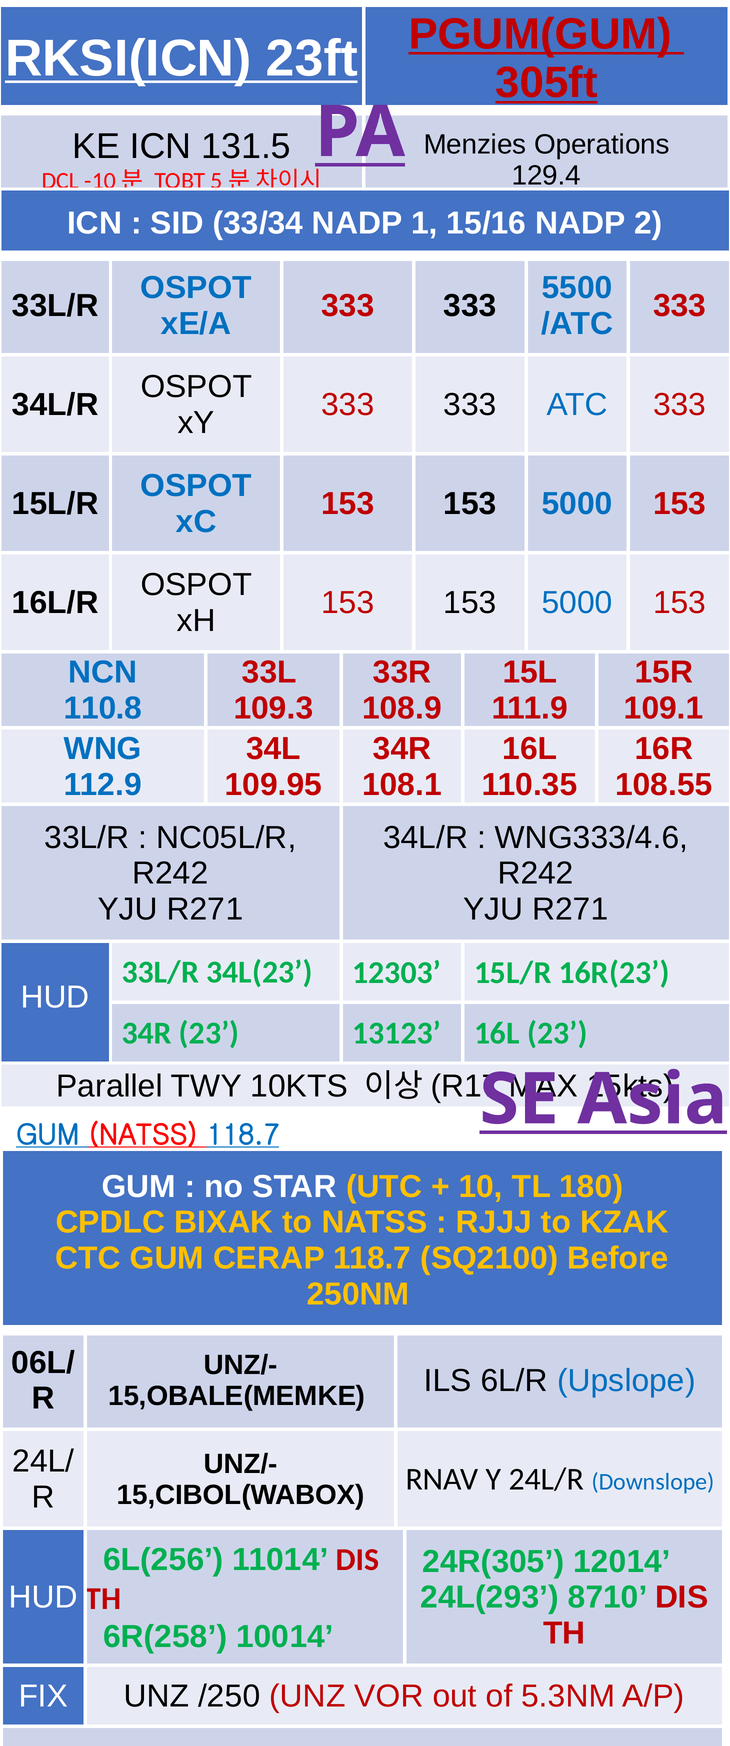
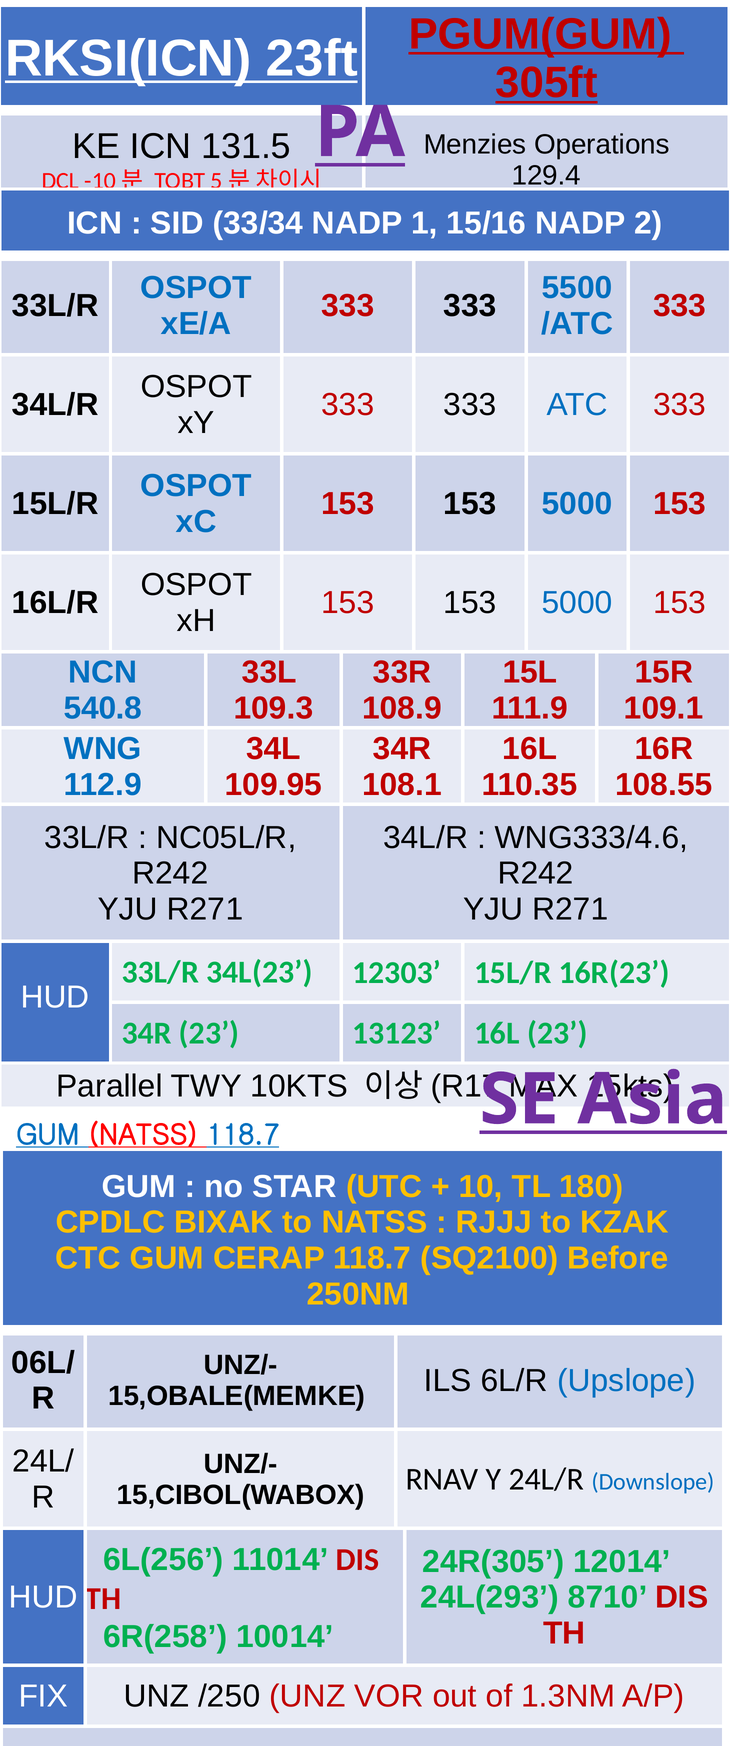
110.8: 110.8 -> 540.8 (103, 709)
5.3NM: 5.3NM -> 1.3NM (568, 1697)
